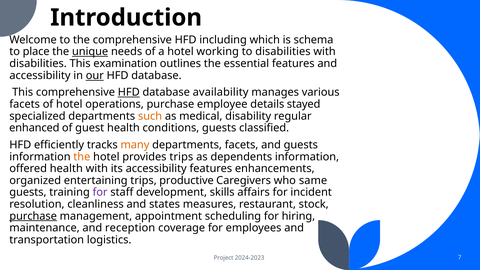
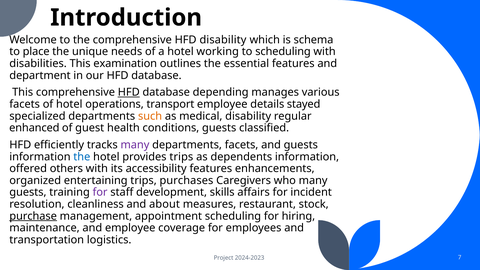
HFD including: including -> disability (223, 40)
unique underline: present -> none (90, 52)
to disabilities: disabilities -> scheduling (283, 52)
accessibility: accessibility -> department (40, 75)
our underline: present -> none (95, 75)
availability: availability -> depending (221, 92)
operations purchase: purchase -> transport (170, 104)
many colour: orange -> purple (135, 145)
the colour: orange -> blue (82, 157)
offered health: health -> others (66, 169)
productive: productive -> purchases (186, 180)
who same: same -> many (313, 180)
states: states -> about (165, 204)
and reception: reception -> employee (130, 228)
